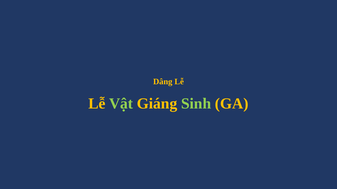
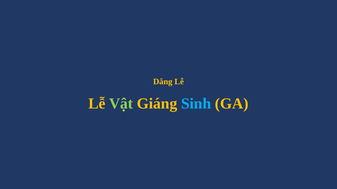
Sinh colour: light green -> light blue (196, 104)
